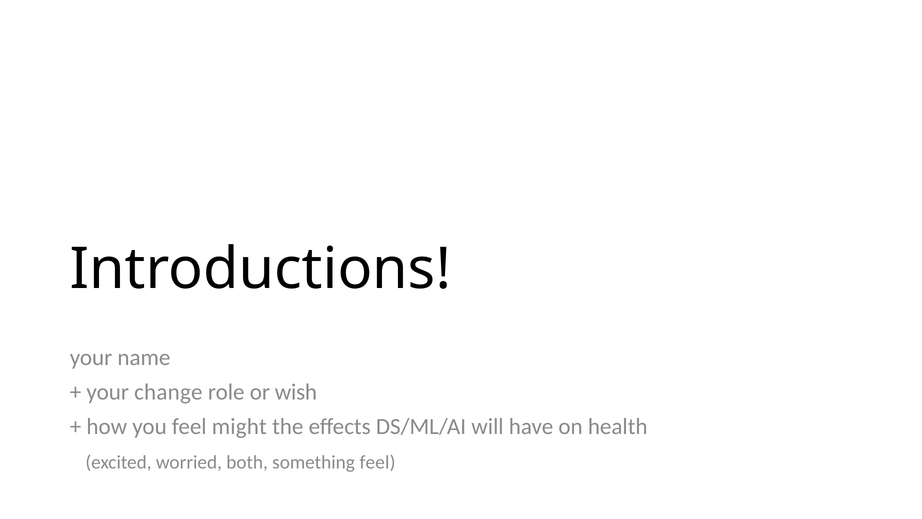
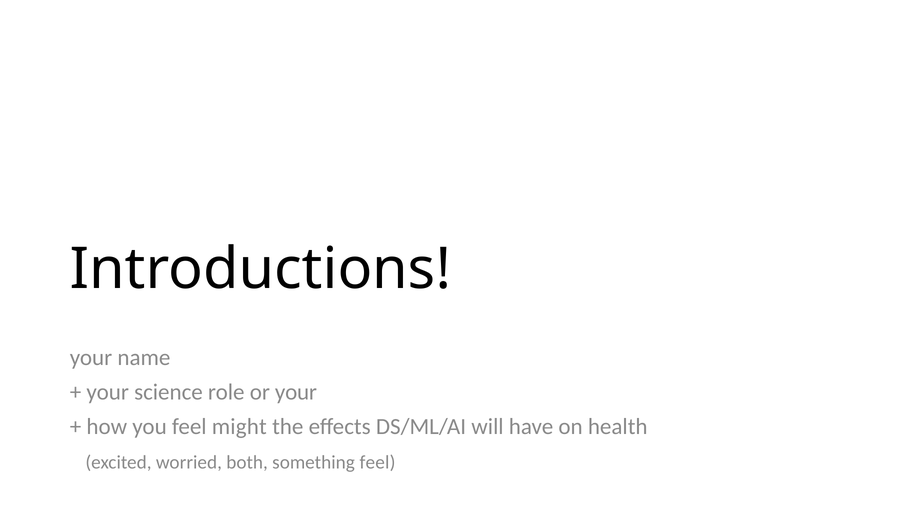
change: change -> science (168, 392)
or wish: wish -> your (296, 392)
